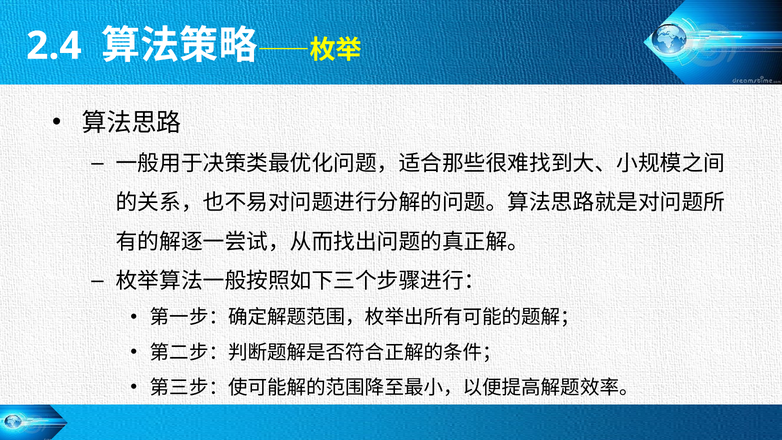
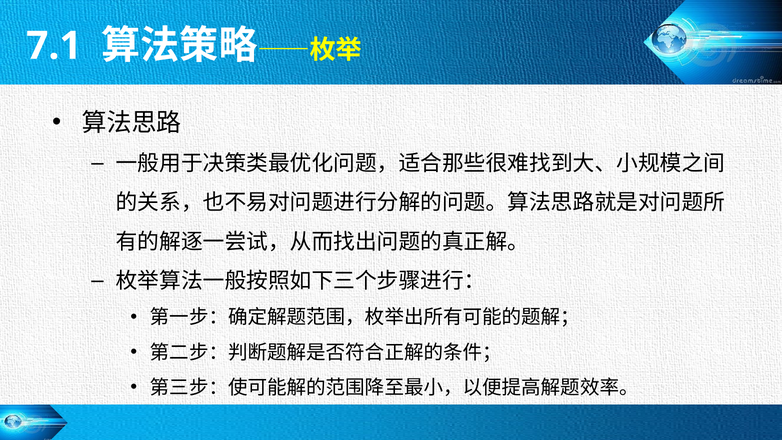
2.4: 2.4 -> 7.1 (54, 46)
